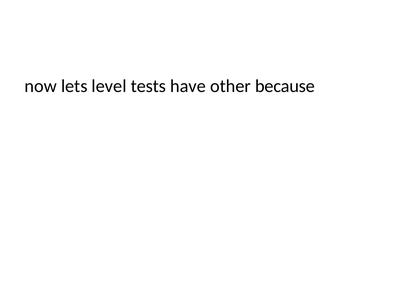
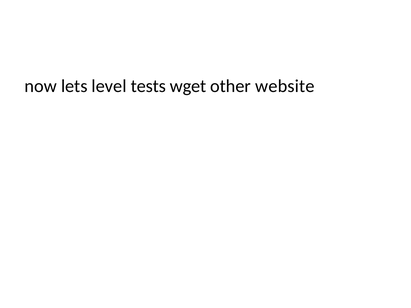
have: have -> wget (188, 86)
because: because -> website (285, 86)
